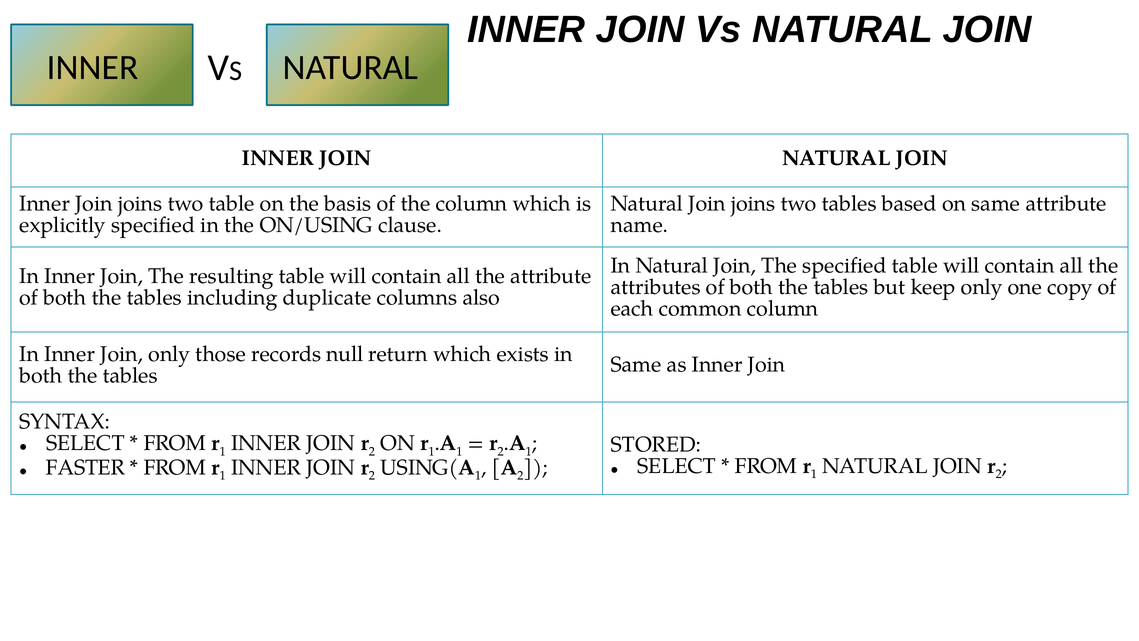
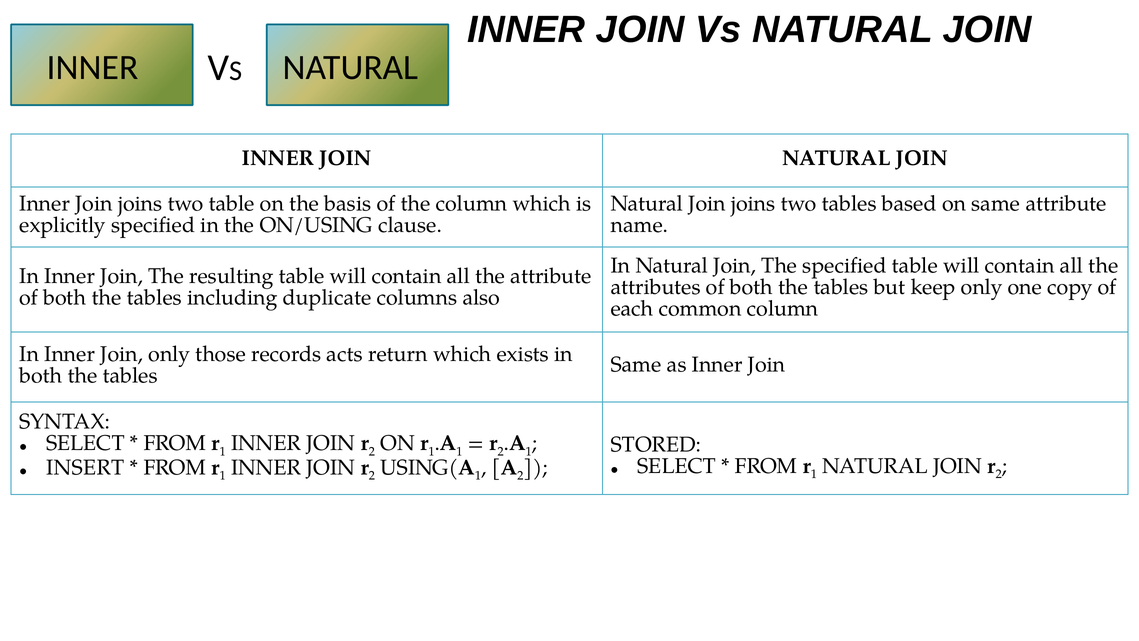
null: null -> acts (345, 354)
FASTER: FASTER -> INSERT (85, 467)
